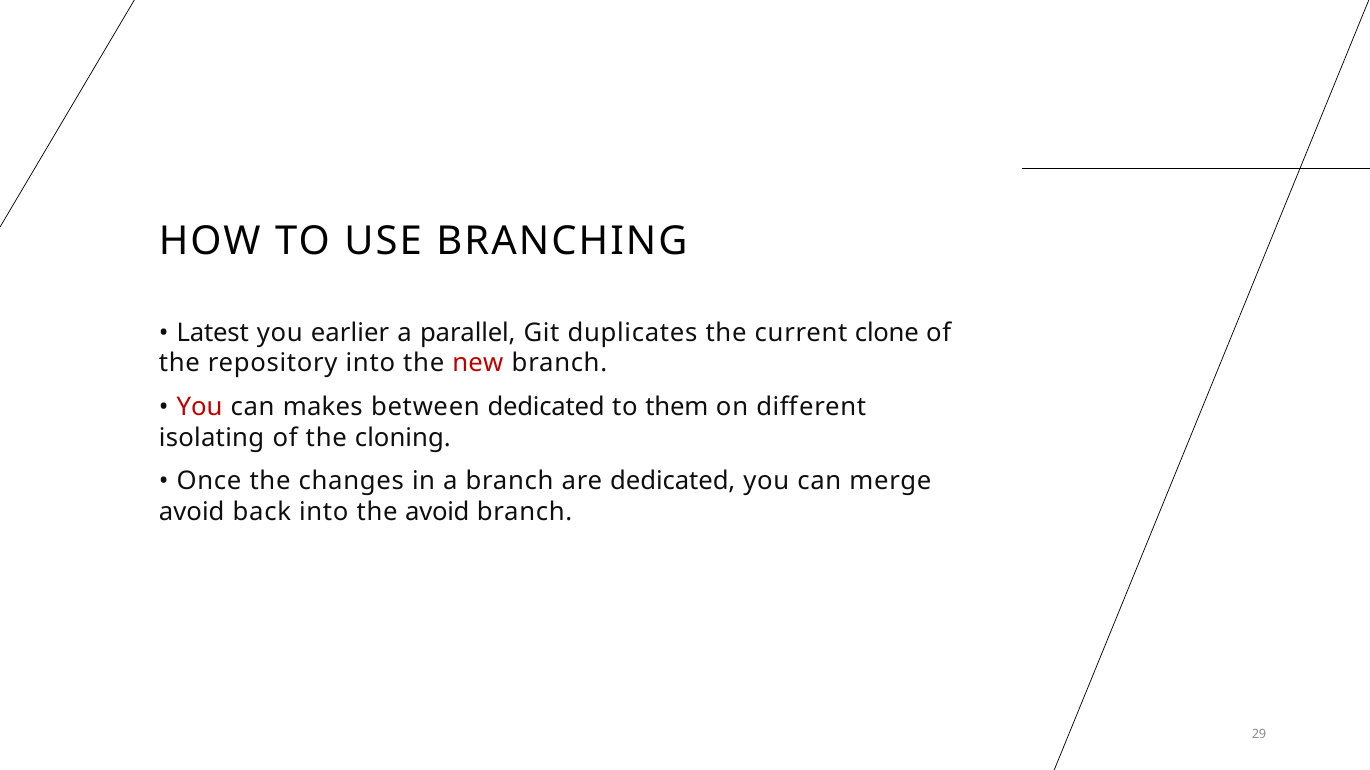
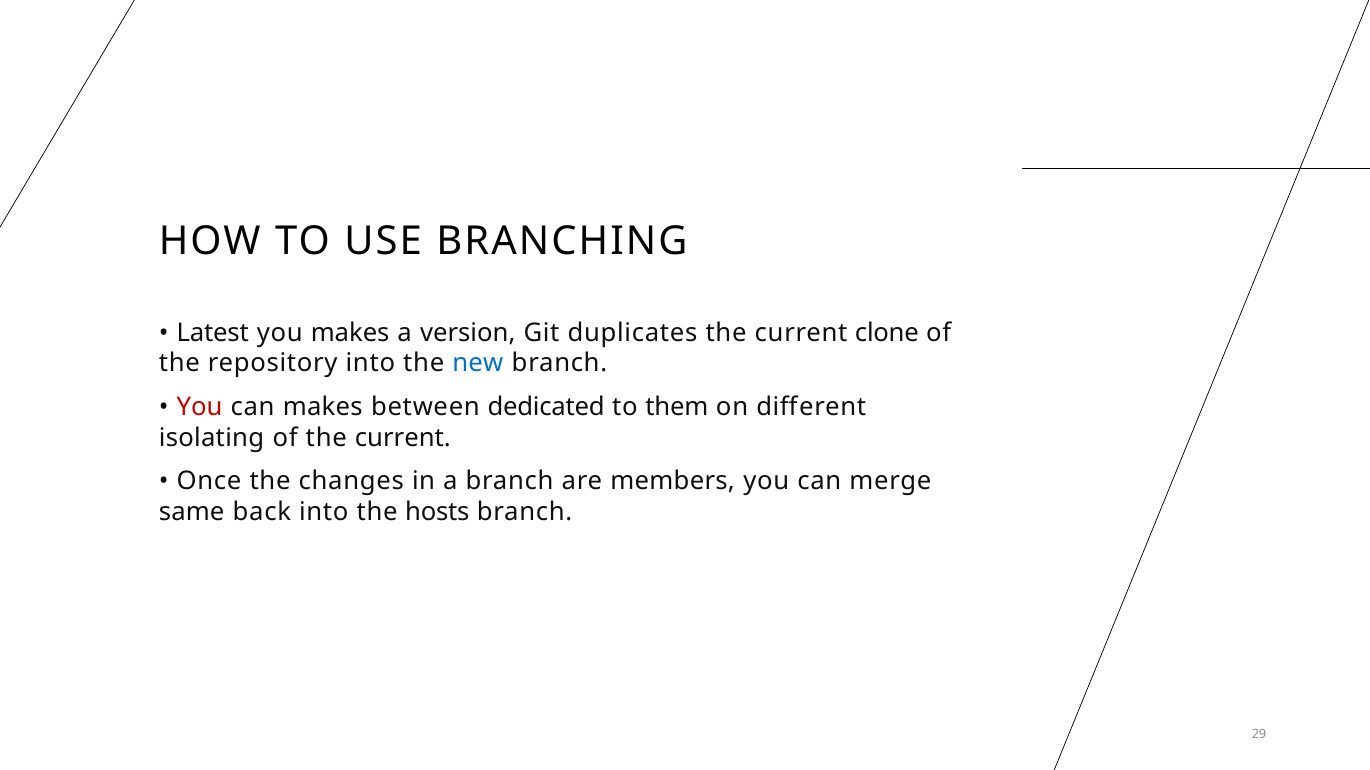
you earlier: earlier -> makes (350, 333)
parallel: parallel -> version (468, 333)
new colour: red -> blue (478, 364)
of the cloning: cloning -> current (403, 438)
are dedicated: dedicated -> members (673, 482)
avoid: avoid -> same (192, 513)
the avoid: avoid -> hosts (437, 513)
